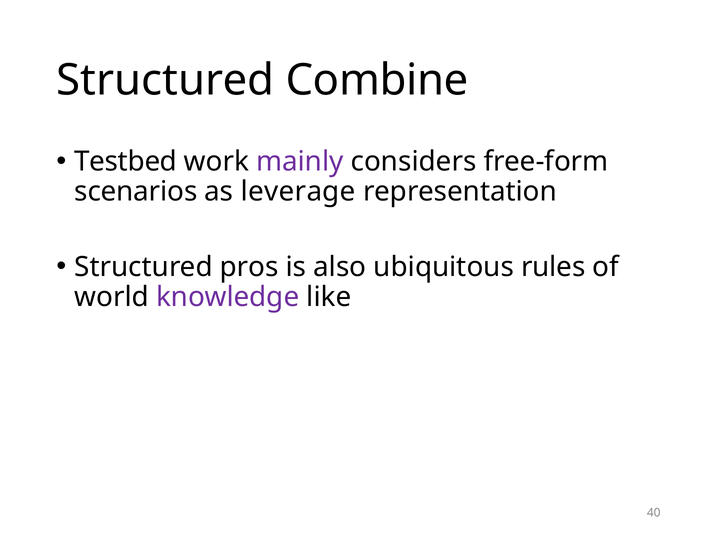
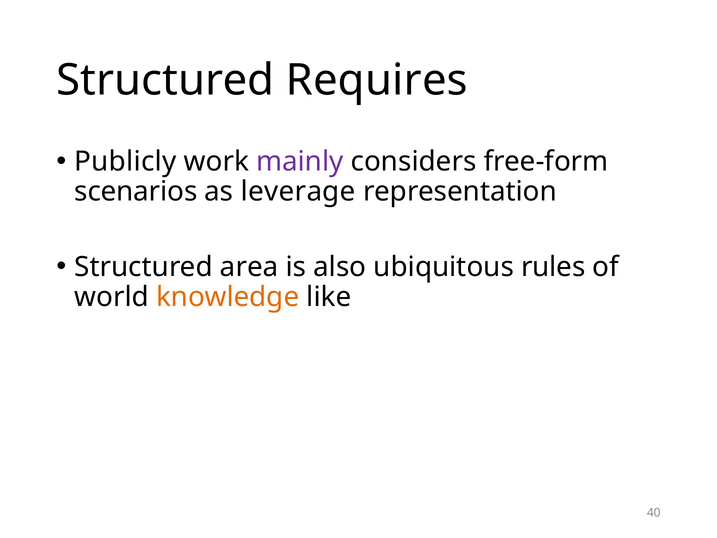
Combine: Combine -> Requires (377, 80)
Testbed: Testbed -> Publicly (125, 162)
pros: pros -> area (249, 267)
knowledge colour: purple -> orange (228, 297)
